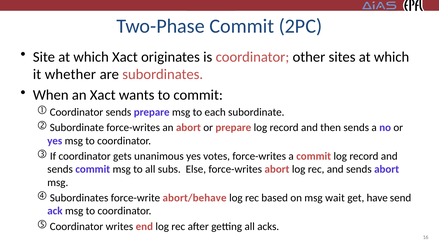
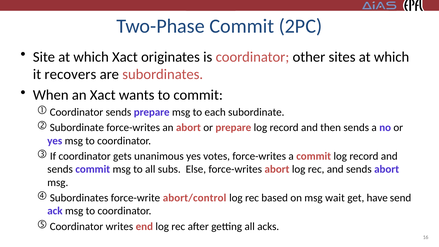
whether: whether -> recovers (70, 74)
abort/behave: abort/behave -> abort/control (195, 198)
